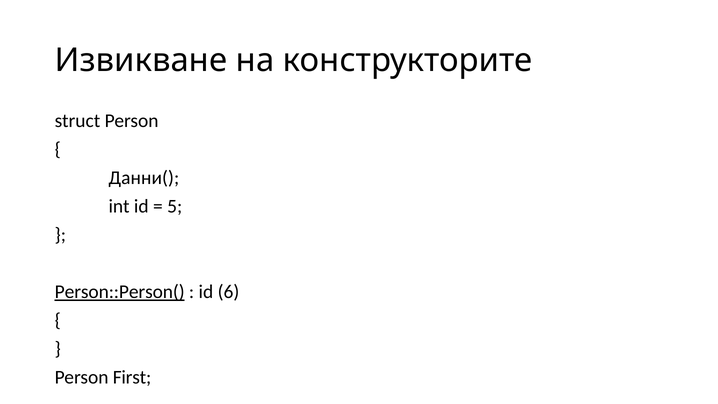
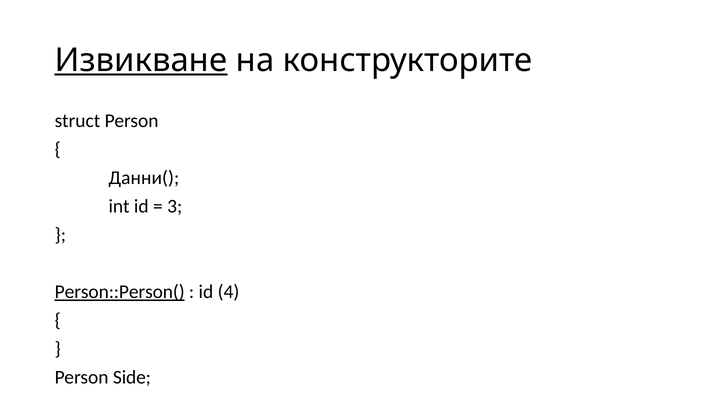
Извикване underline: none -> present (141, 60)
5: 5 -> 3 (175, 206)
6: 6 -> 4 (228, 292)
First: First -> Side (132, 377)
